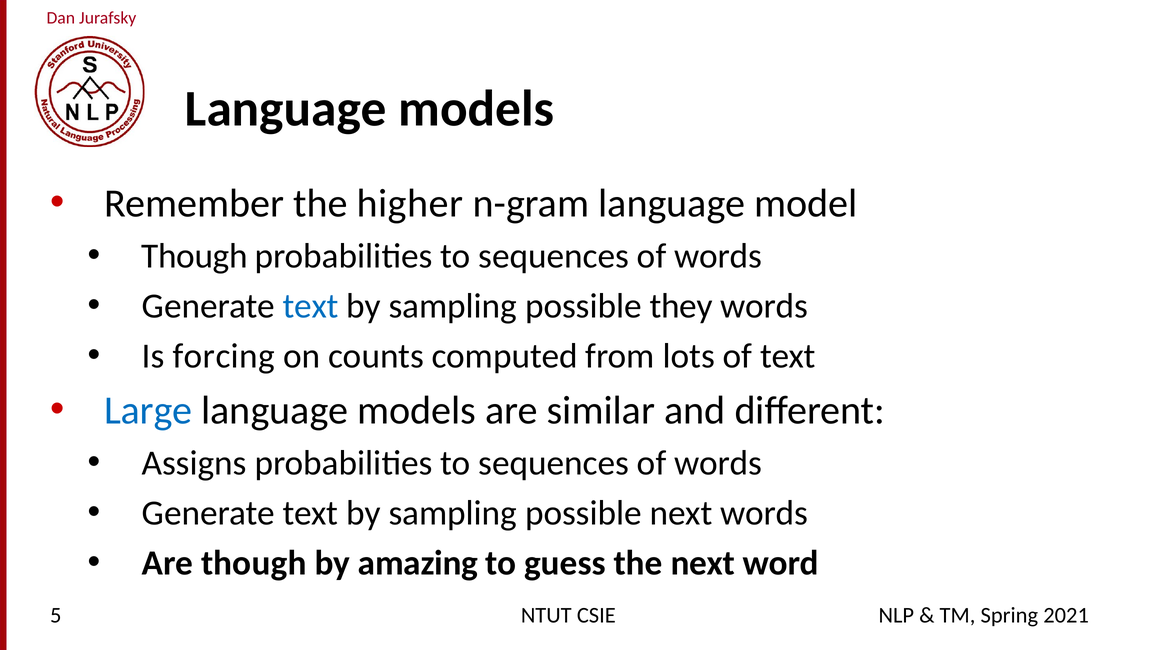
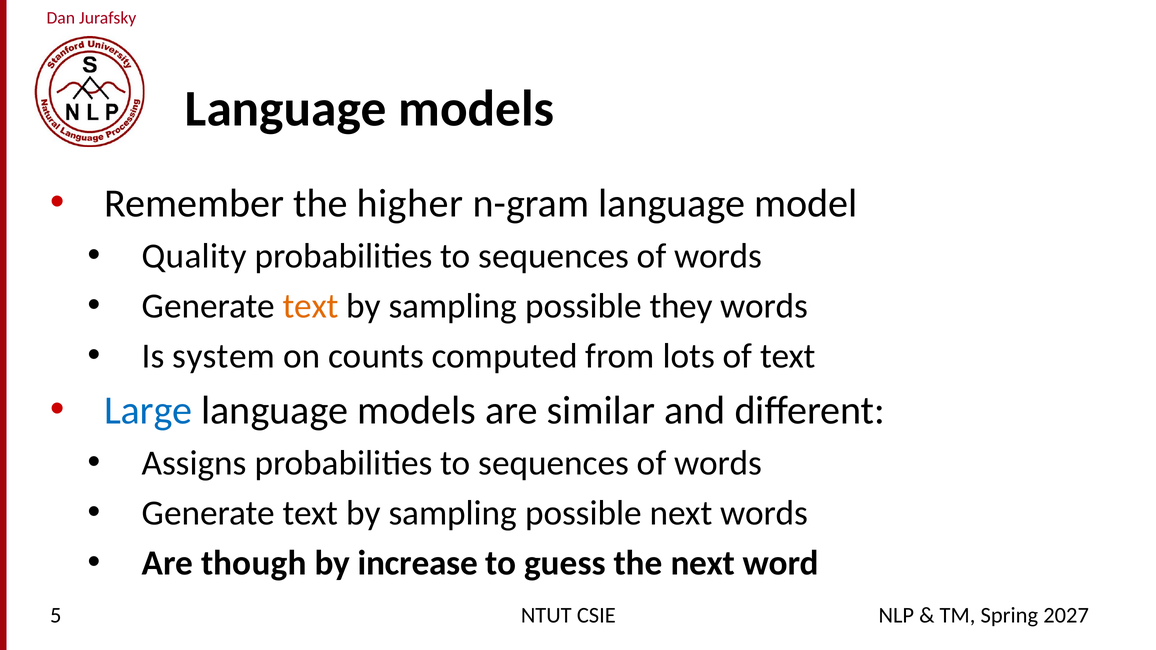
Though: Though -> Quality (194, 256)
text colour: blue -> orange (311, 306)
forcing: forcing -> system (224, 356)
amazing: amazing -> increase (418, 563)
2021: 2021 -> 2027 (1066, 616)
